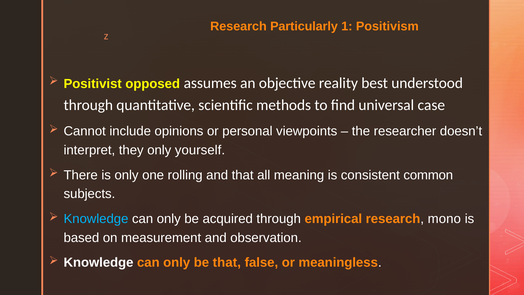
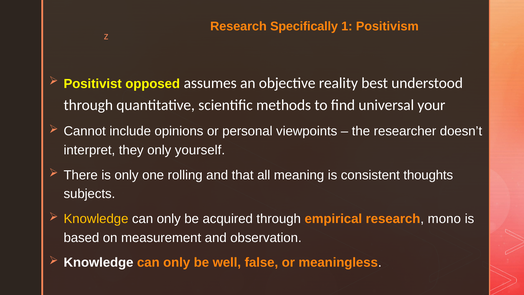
Particularly: Particularly -> Specifically (304, 26)
case: case -> your (431, 105)
common: common -> thoughts (428, 175)
Knowledge colour: light blue -> yellow (96, 219)
be that: that -> well (227, 262)
